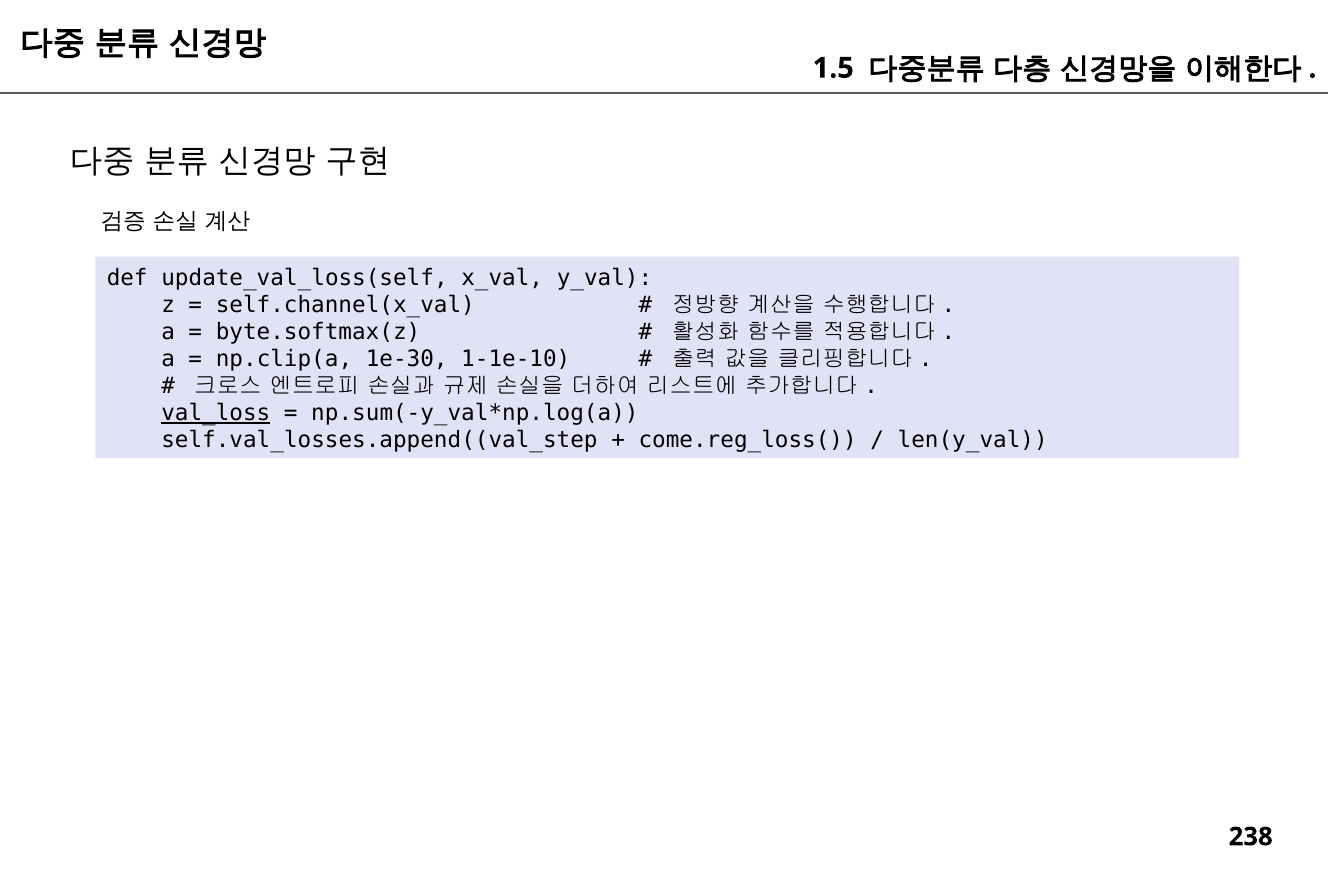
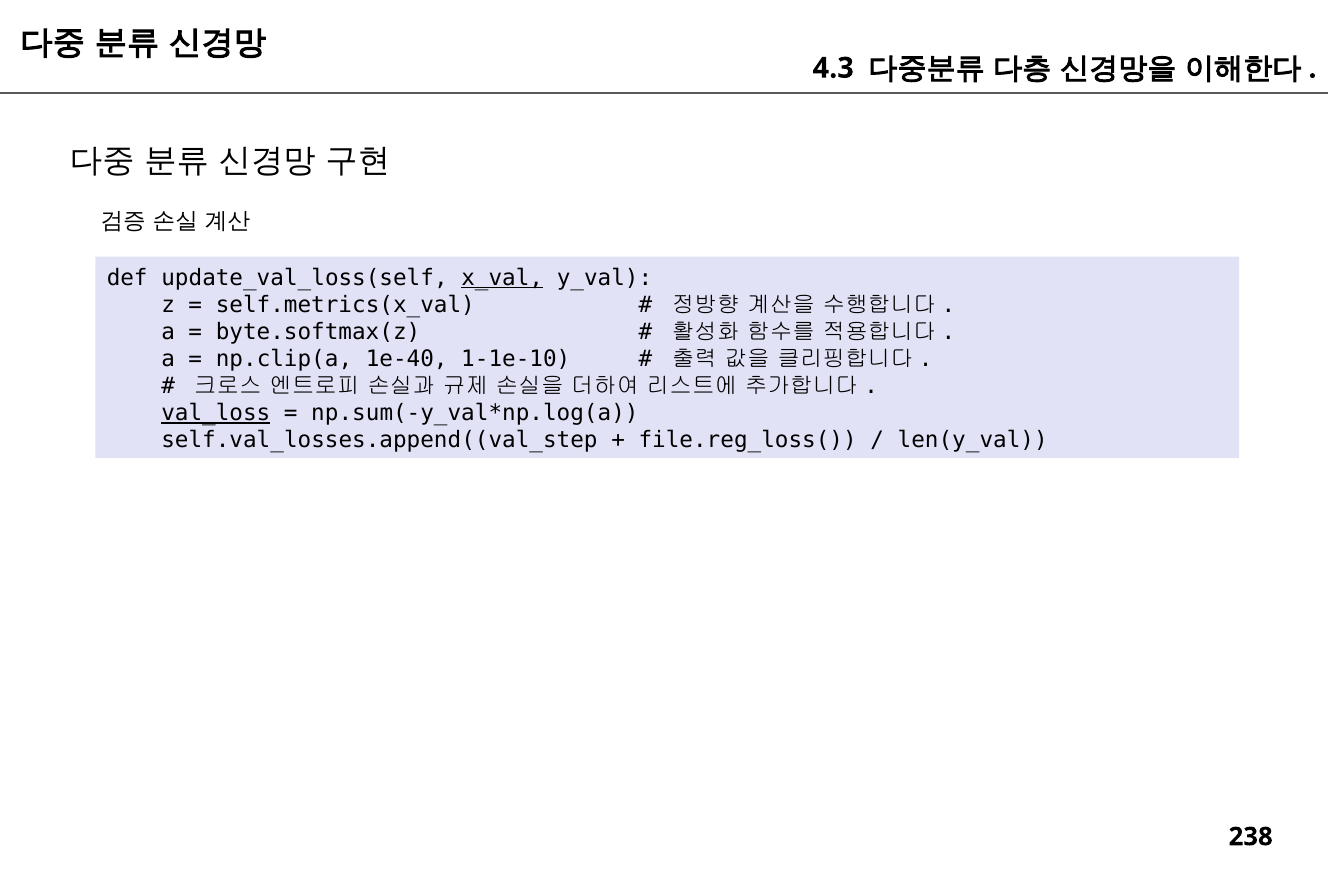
1.5: 1.5 -> 4.3 (833, 68)
x_val underline: none -> present (502, 278)
self.channel(x_val: self.channel(x_val -> self.metrics(x_val (345, 305)
1e-30: 1e-30 -> 1e-40 (407, 359)
come.reg_loss(: come.reg_loss( -> file.reg_loss( (748, 441)
